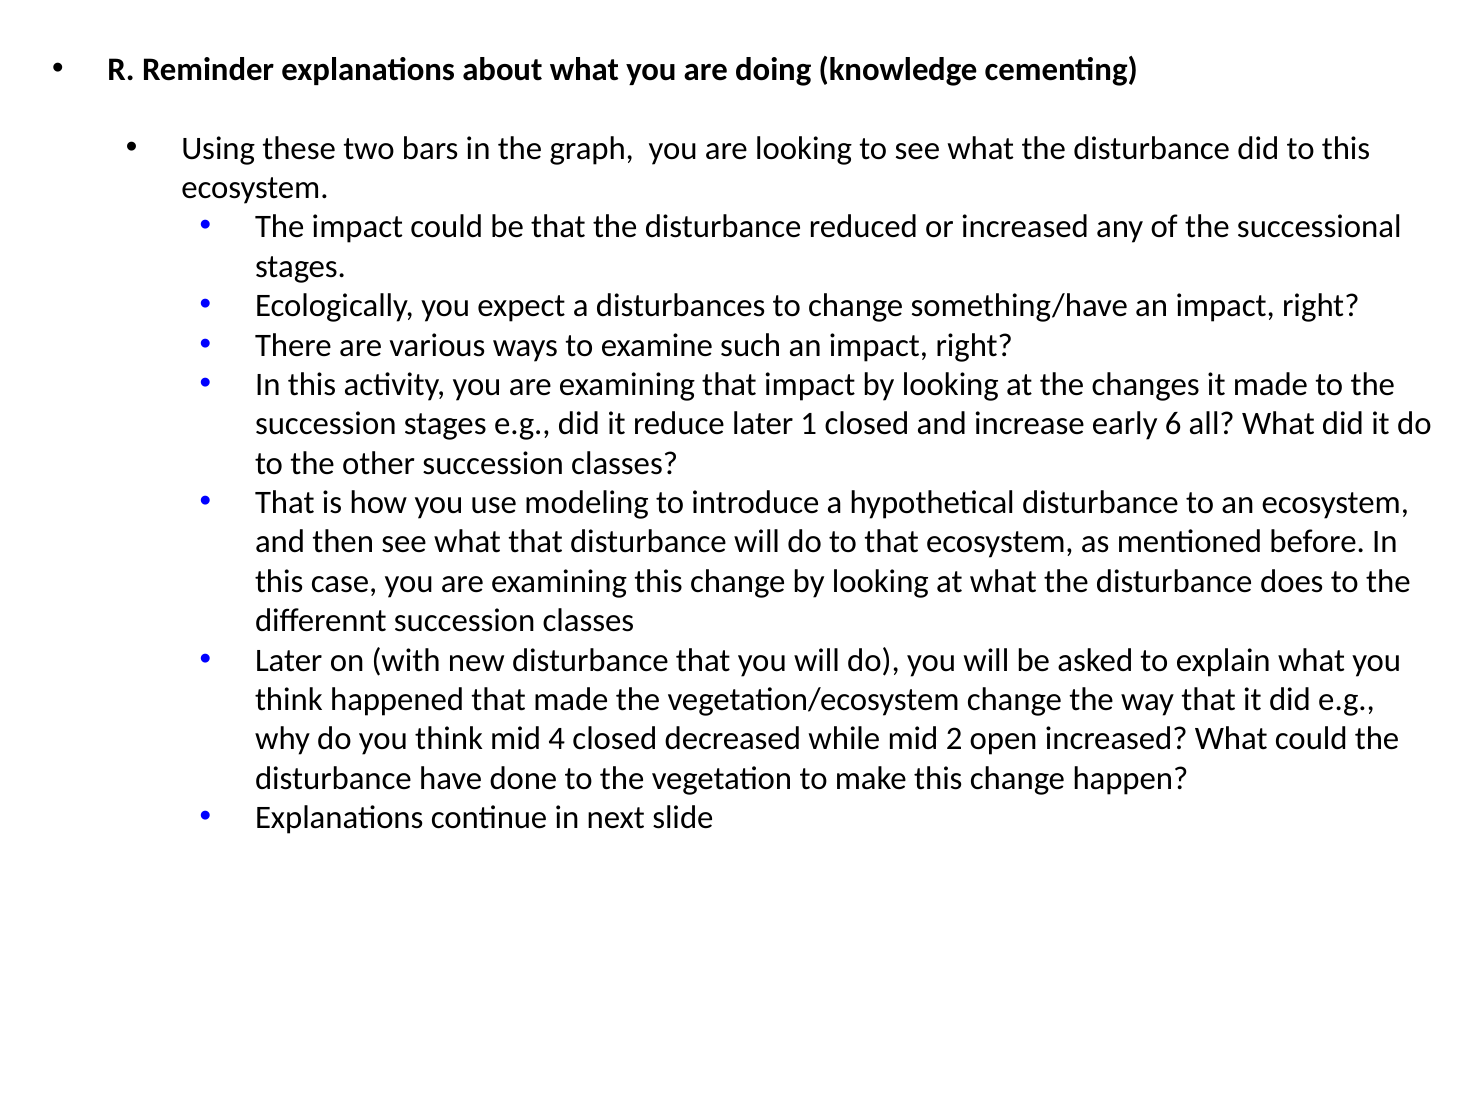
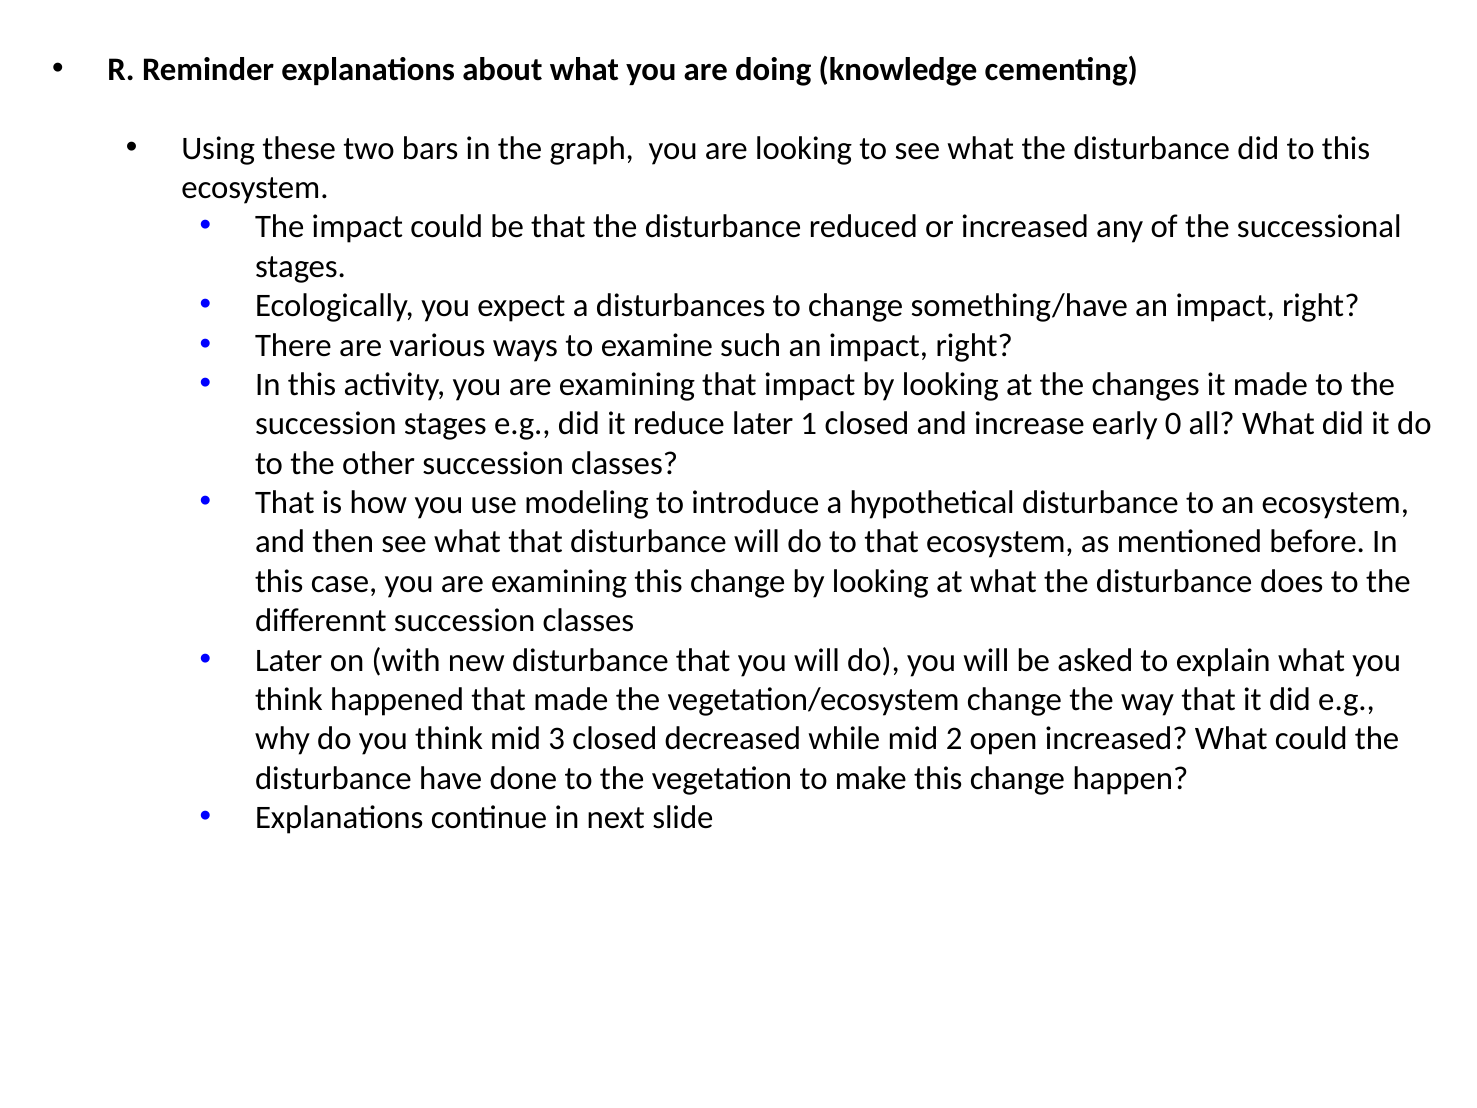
6: 6 -> 0 (1173, 424)
4: 4 -> 3 (557, 739)
